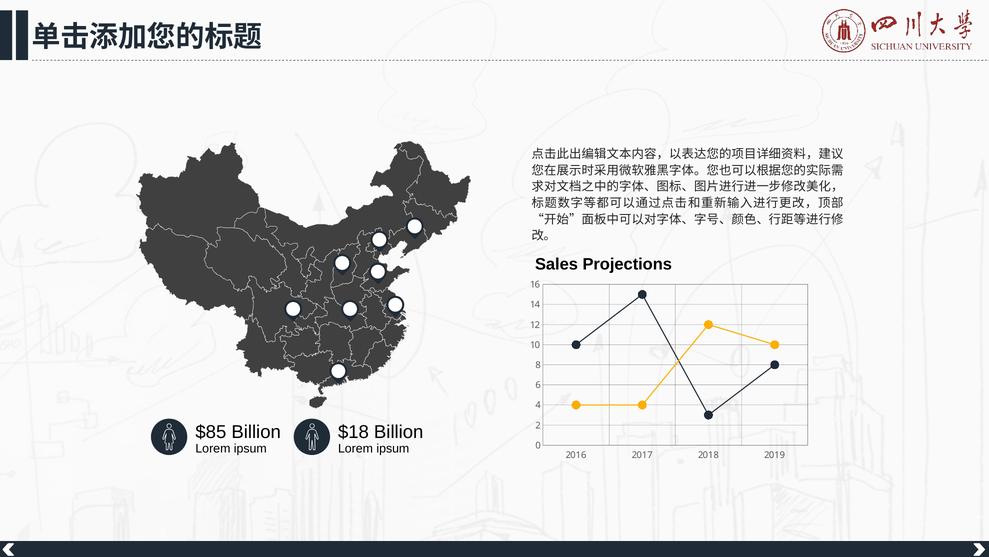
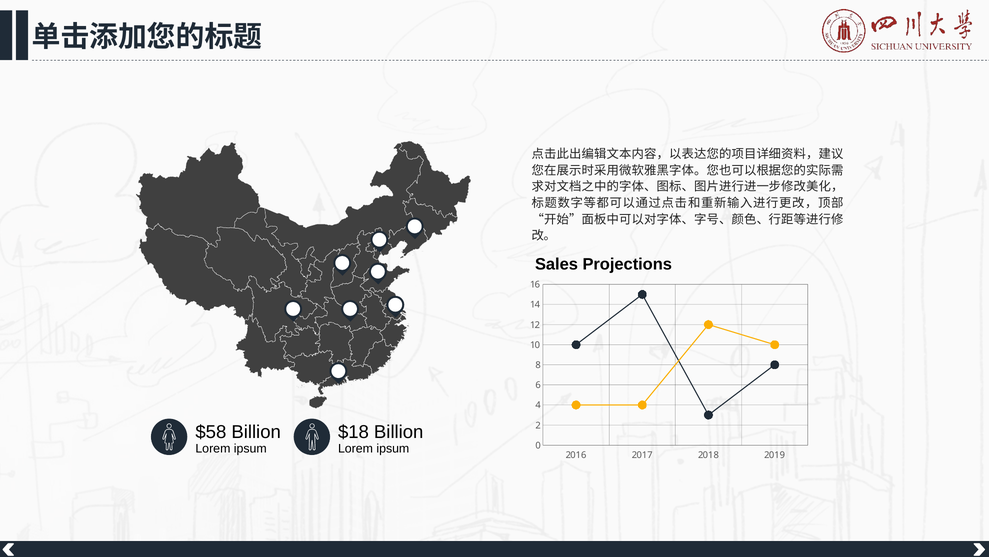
$85: $85 -> $58 (211, 431)
